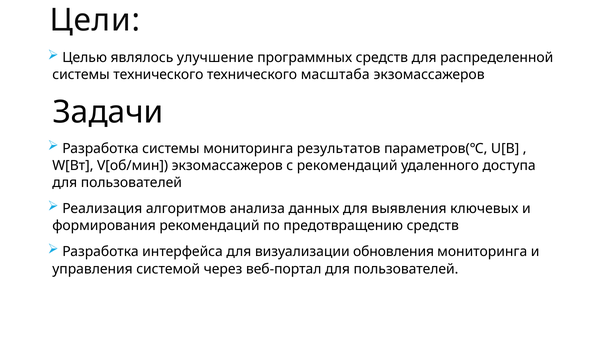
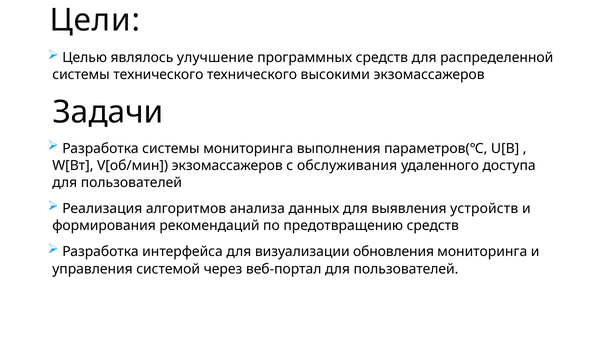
масштаба: масштаба -> высокими (335, 75)
результатов: результатов -> выполнения (339, 148)
с рекомендаций: рекомендаций -> обслуживания (347, 165)
ключевых: ключевых -> устройств (484, 208)
